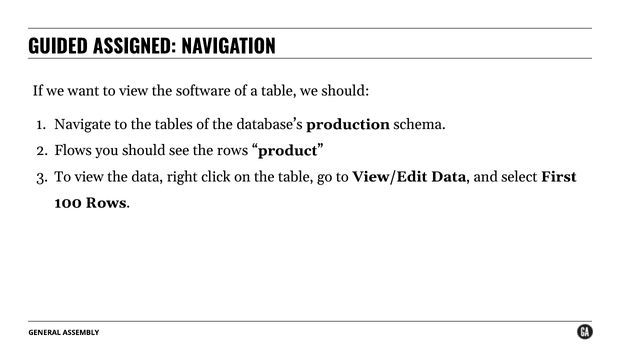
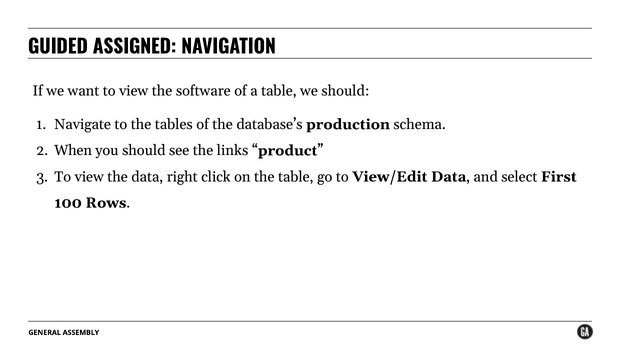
Flows: Flows -> When (73, 151)
the rows: rows -> links (233, 151)
